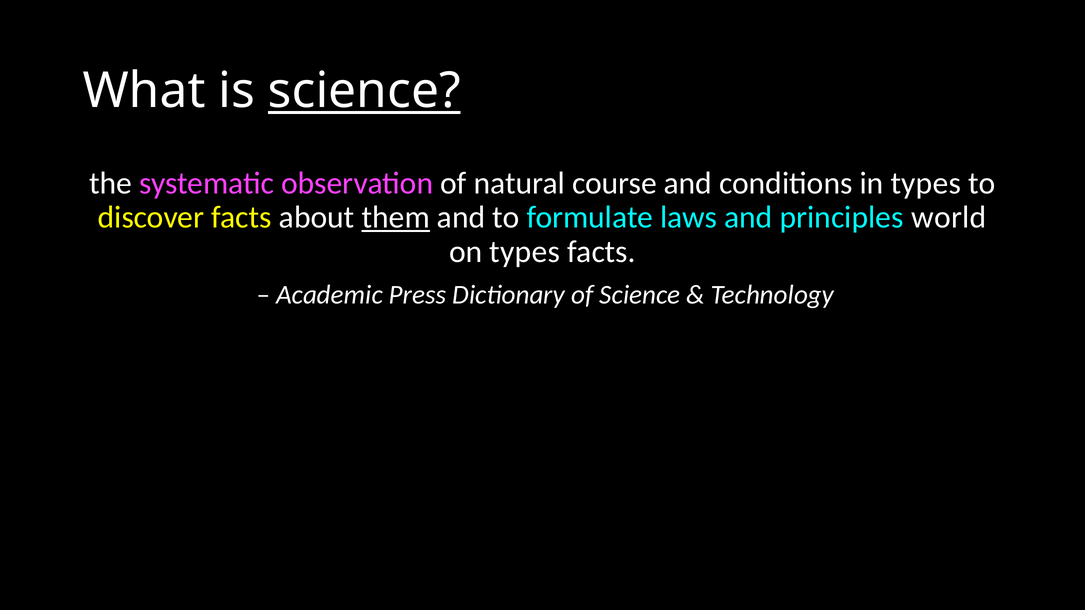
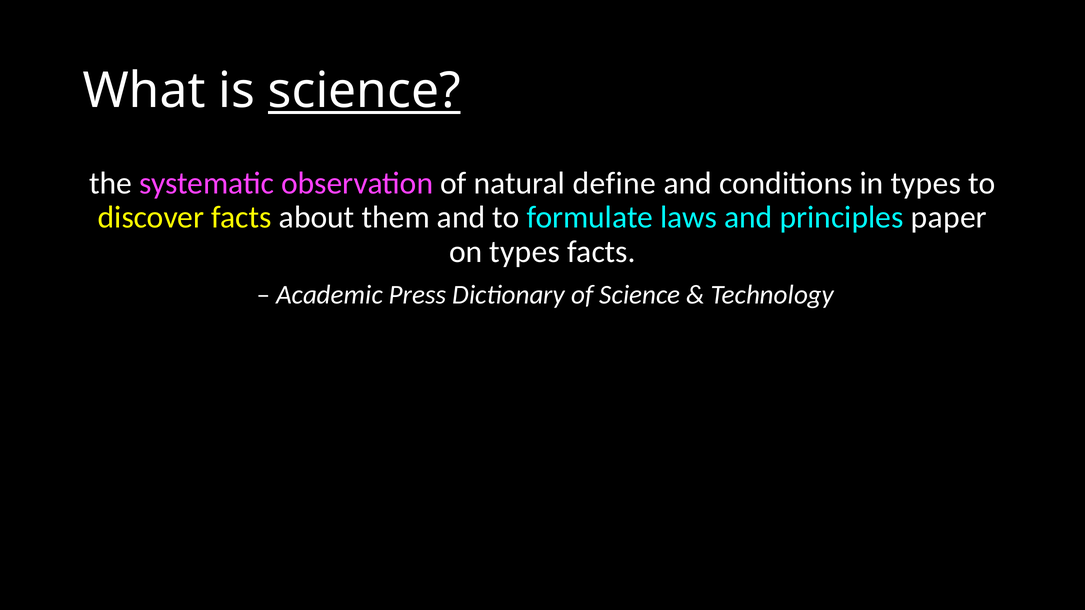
course: course -> define (614, 183)
them underline: present -> none (396, 218)
world: world -> paper (949, 218)
